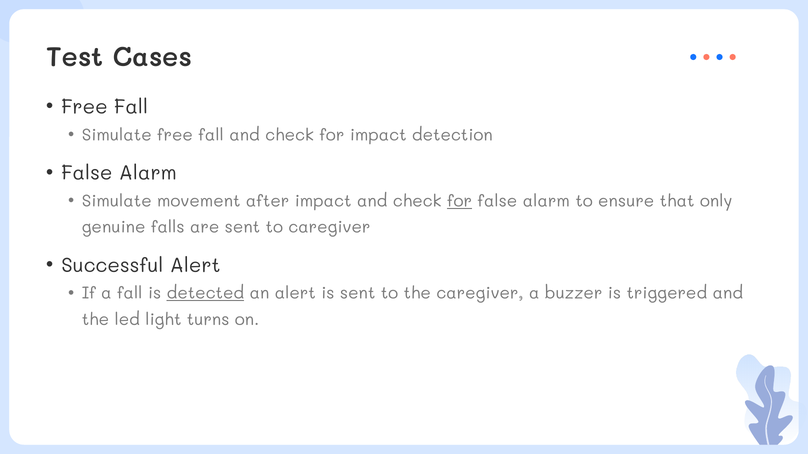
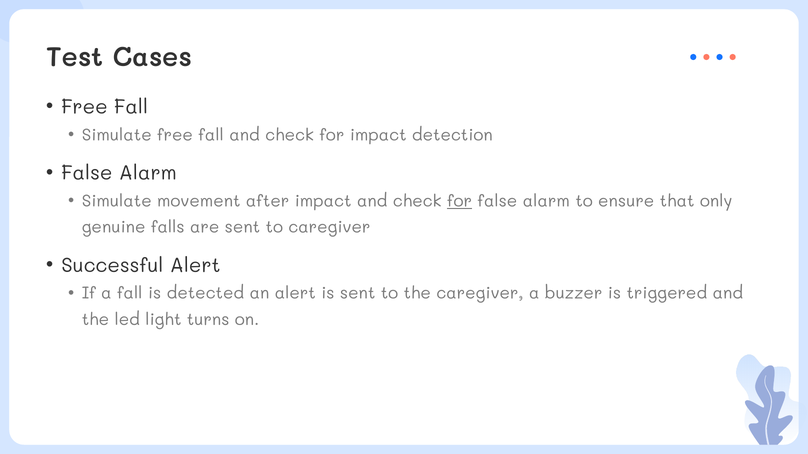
detected underline: present -> none (205, 294)
